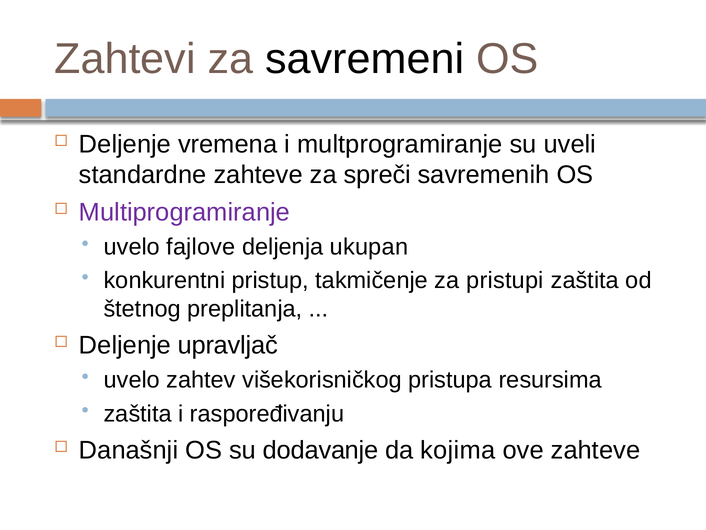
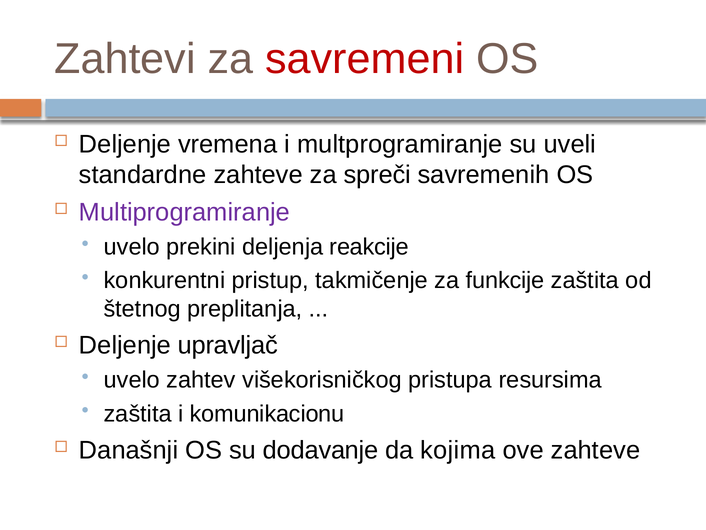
savremeni colour: black -> red (365, 59)
fajlove: fajlove -> prekini (201, 247)
ukupan: ukupan -> reakcije (369, 247)
pristupi: pristupi -> funkcije (505, 280)
raspoređivanju: raspoređivanju -> komunikacionu (267, 413)
